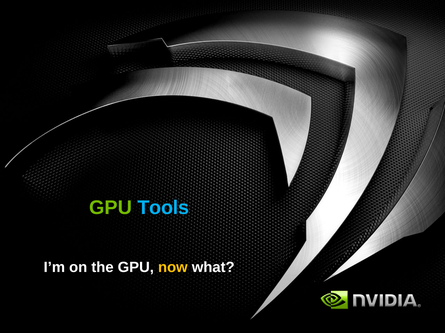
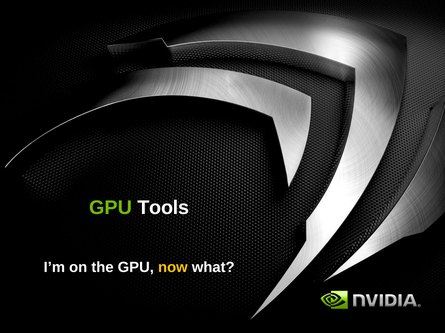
Tools colour: light blue -> white (163, 208)
